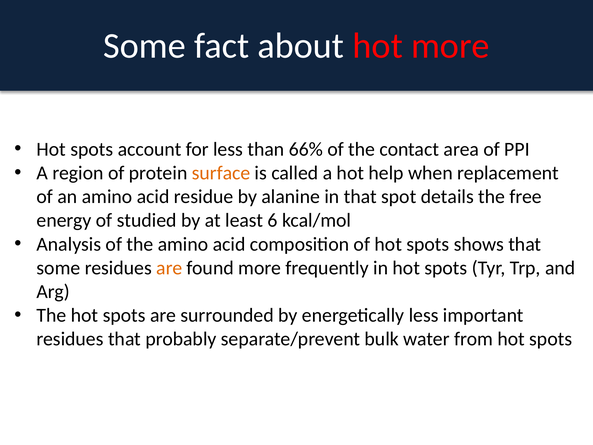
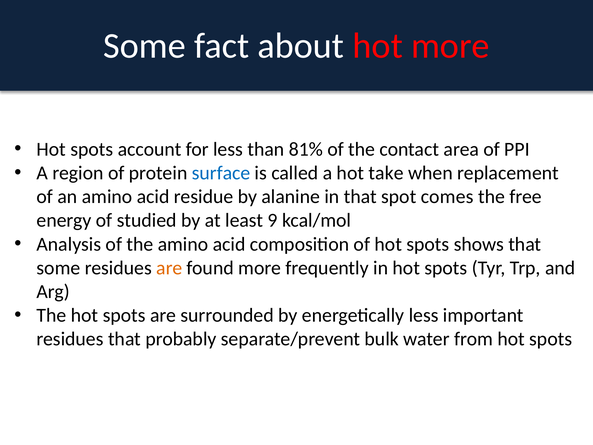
66%: 66% -> 81% (306, 149)
surface colour: orange -> blue (221, 173)
help: help -> take (386, 173)
details: details -> comes (447, 197)
6: 6 -> 9 (273, 220)
